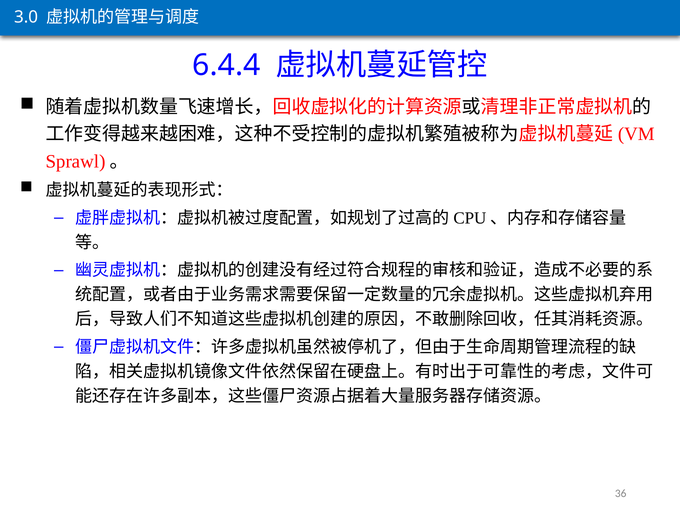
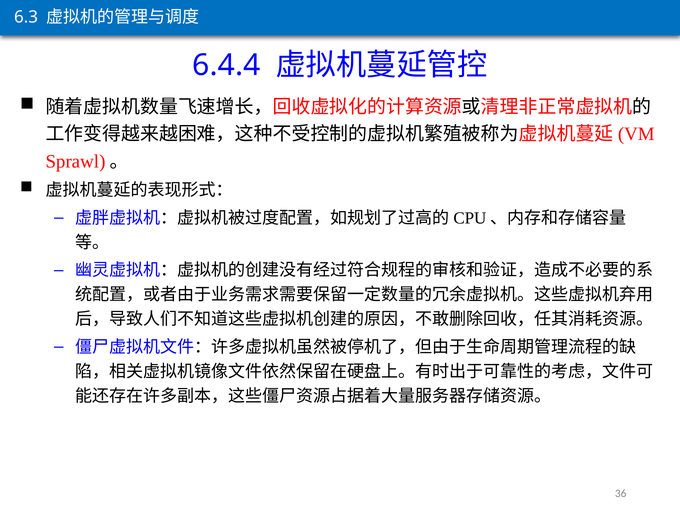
3.0: 3.0 -> 6.3 (26, 17)
